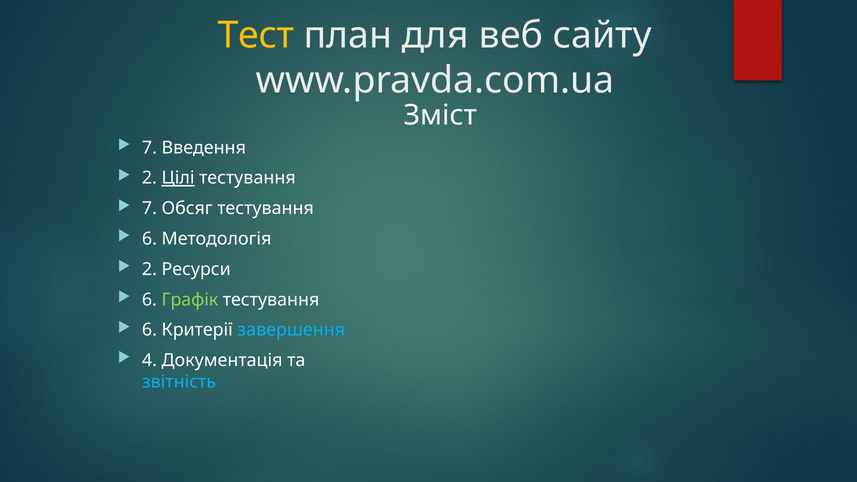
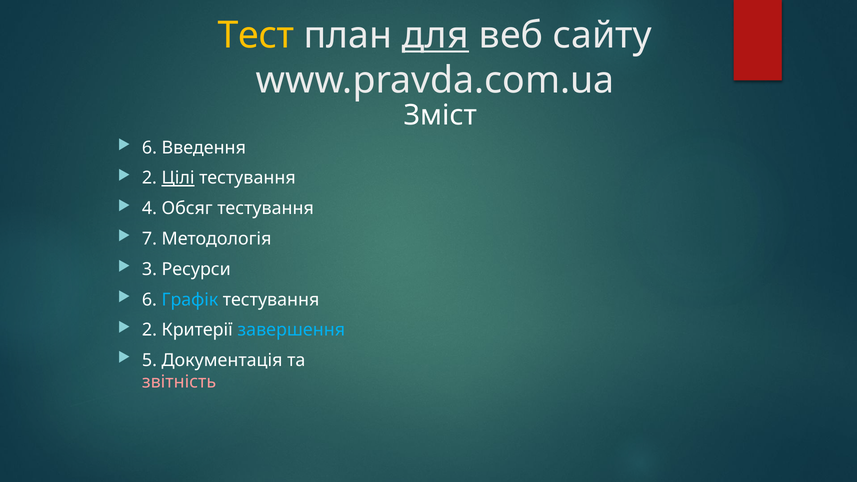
для underline: none -> present (435, 35)
7: 7 -> 6 (149, 148)
7: 7 -> 4 (149, 208)
6: 6 -> 7 (149, 239)
2: 2 -> 3 (149, 269)
Графік colour: light green -> light blue (190, 300)
6: 6 -> 2 (149, 330)
4: 4 -> 5 (149, 360)
звітність colour: light blue -> pink (179, 382)
